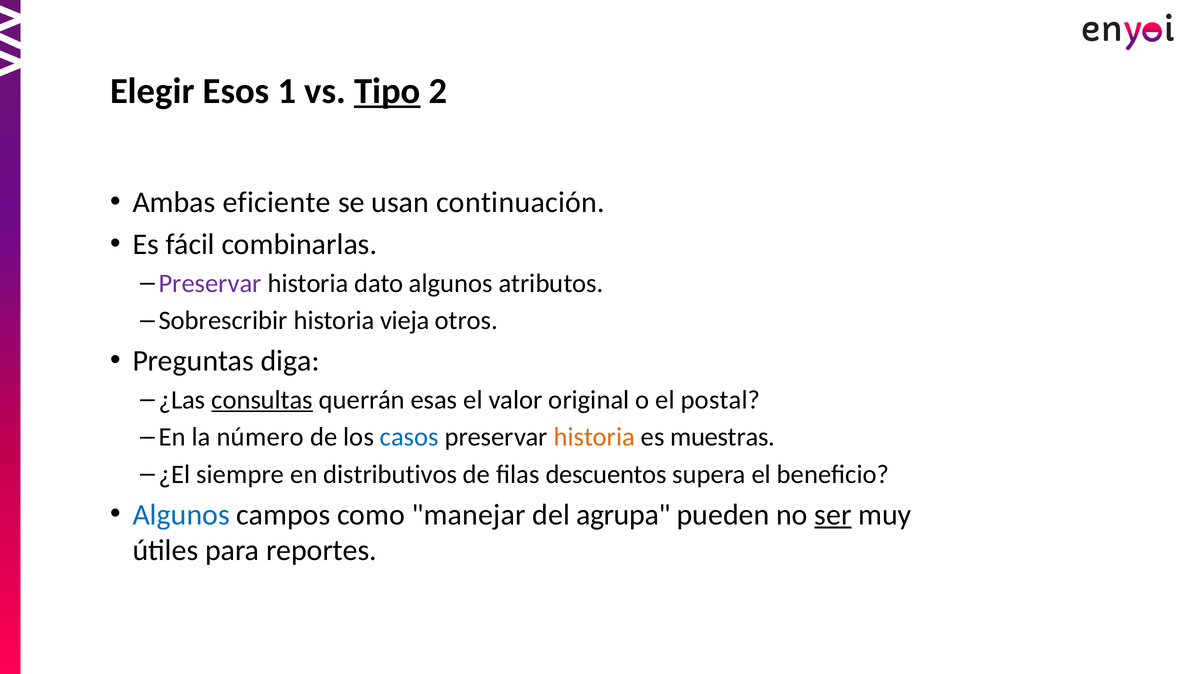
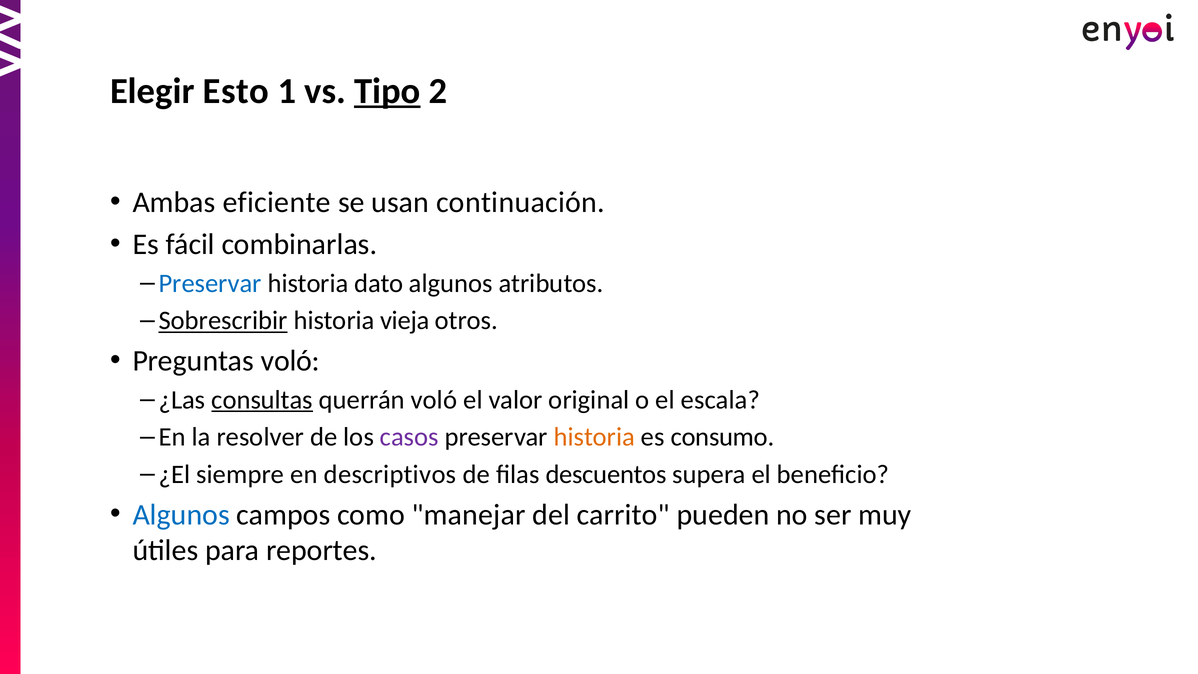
Esos: Esos -> Esto (236, 91)
Preservar colour: purple -> blue (210, 283)
Sobrescribir underline: none -> present (223, 321)
Preguntas diga: diga -> voló (290, 361)
querrán esas: esas -> voló (434, 400)
postal: postal -> escala (720, 400)
número: número -> resolver (260, 437)
casos colour: blue -> purple (409, 437)
muestras: muestras -> consumo (723, 437)
distributivos: distributivos -> descriptivos (390, 474)
agrupa: agrupa -> carrito (623, 515)
ser underline: present -> none (833, 515)
